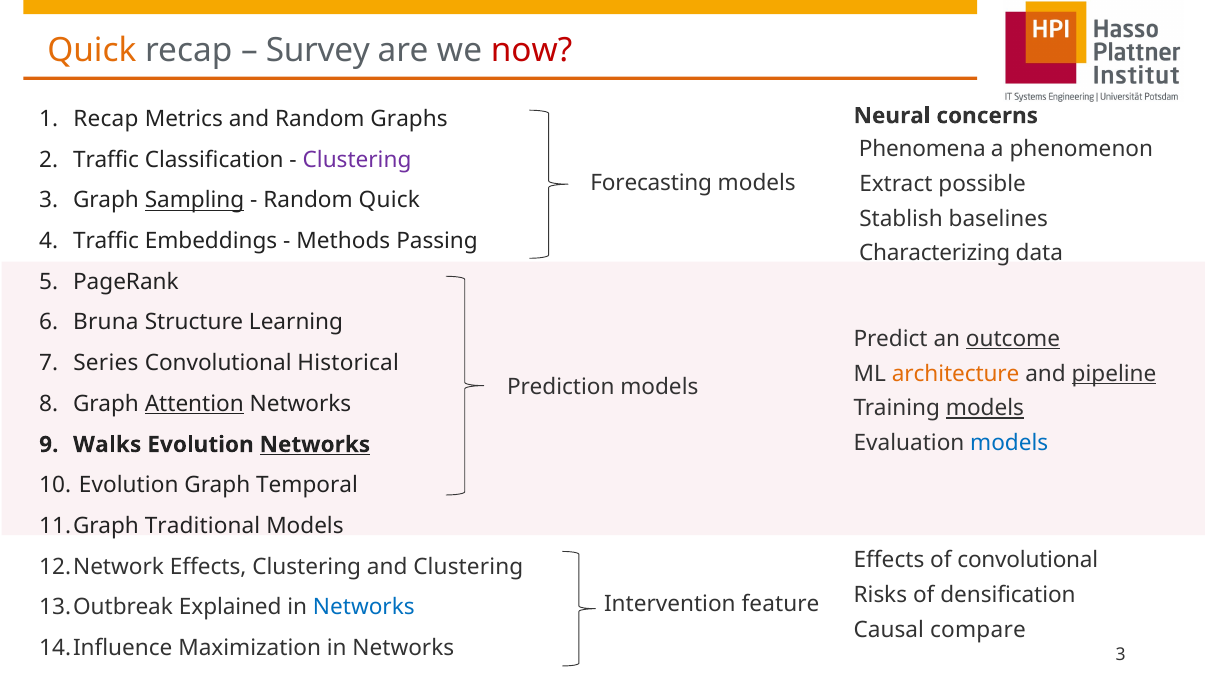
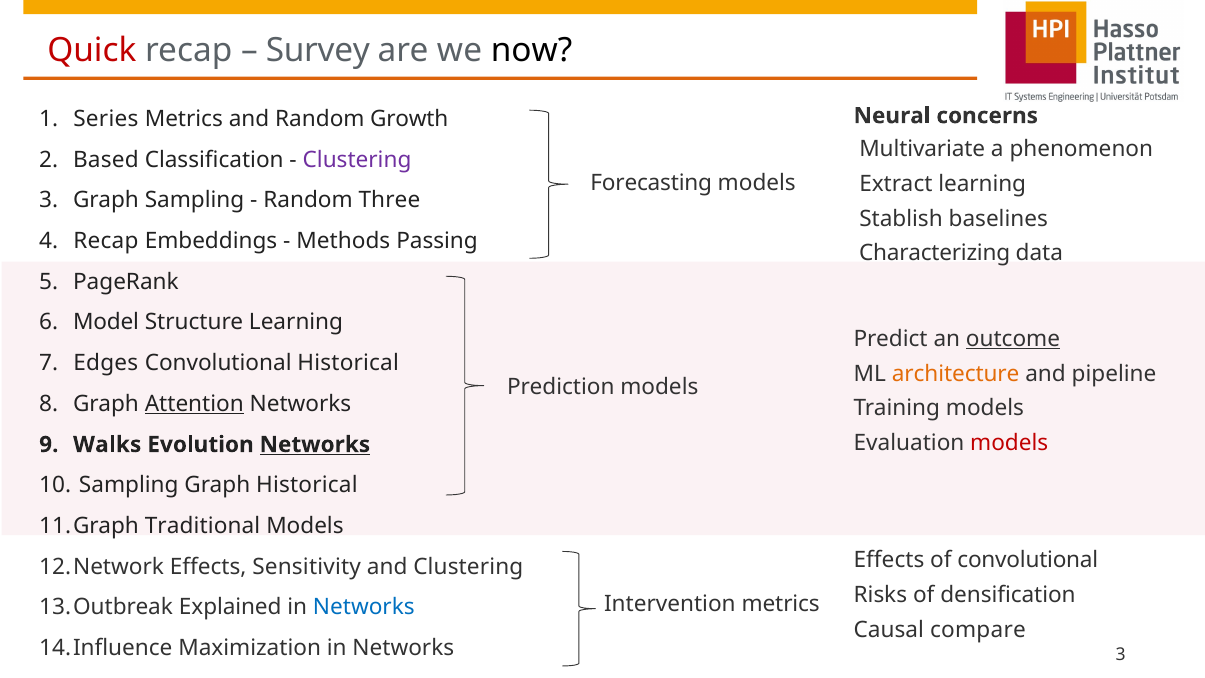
Quick colour: orange -> red (92, 51)
now colour: red -> black (532, 51)
Recap: Recap -> Series (106, 119)
Graphs: Graphs -> Growth (409, 119)
Phenomena: Phenomena -> Multivariate (922, 149)
Traffic: Traffic -> Based (106, 160)
Extract possible: possible -> learning (982, 184)
Sampling underline: present -> none (195, 200)
Random Quick: Quick -> Three (389, 200)
Traffic: Traffic -> Recap (106, 241)
Bruna: Bruna -> Model (106, 322)
Series: Series -> Edges (106, 363)
pipeline underline: present -> none (1114, 374)
models underline: present -> none (985, 408)
models colour: blue -> red (1009, 443)
Evolution: Evolution -> Sampling (129, 485)
Graph Temporal: Temporal -> Historical (307, 485)
Effects Clustering: Clustering -> Sensitivity (307, 566)
Intervention feature: feature -> metrics (781, 604)
